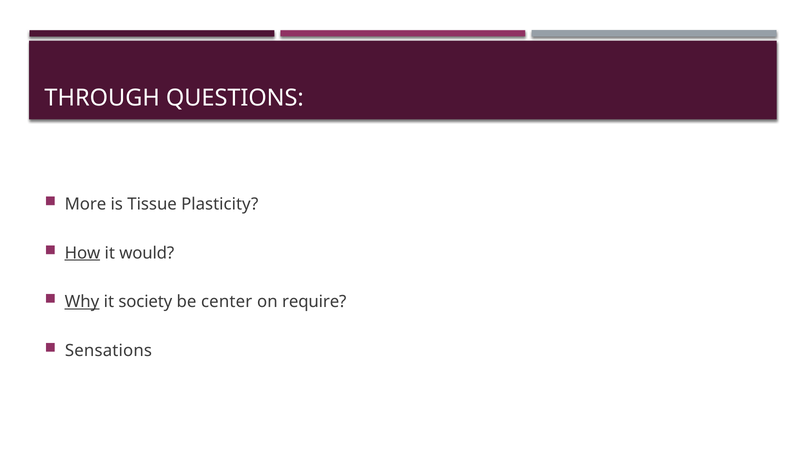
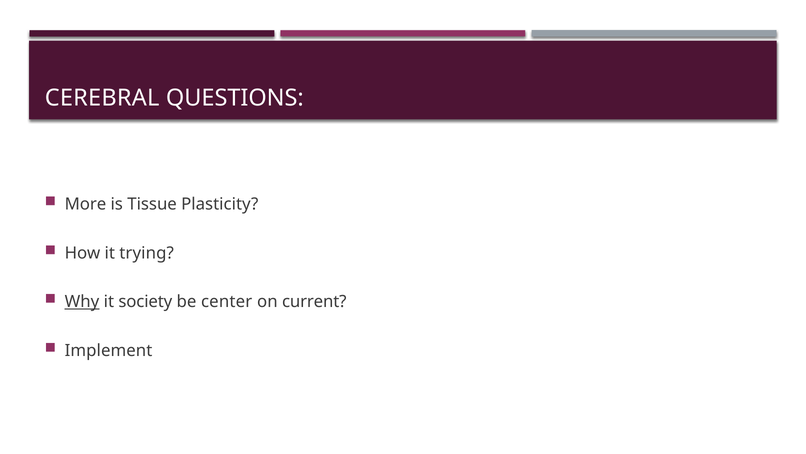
THROUGH: THROUGH -> CEREBRAL (102, 98)
How underline: present -> none (82, 253)
would: would -> trying (147, 253)
require: require -> current (314, 301)
Sensations: Sensations -> Implement (109, 350)
